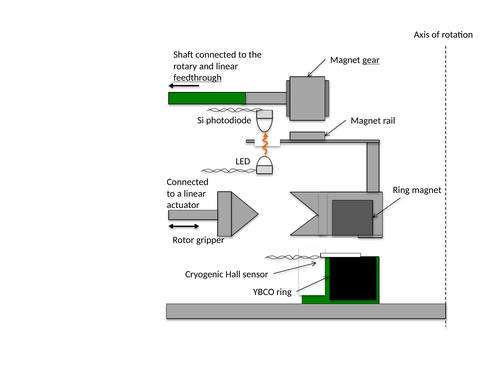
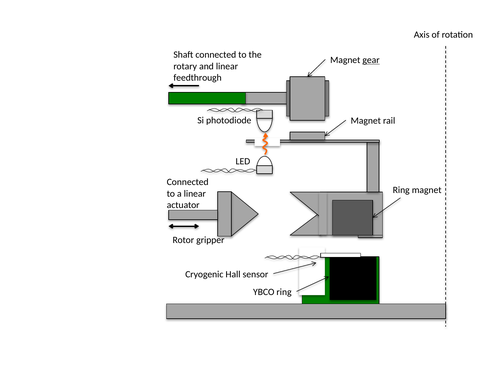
feedthrough underline: present -> none (198, 78)
